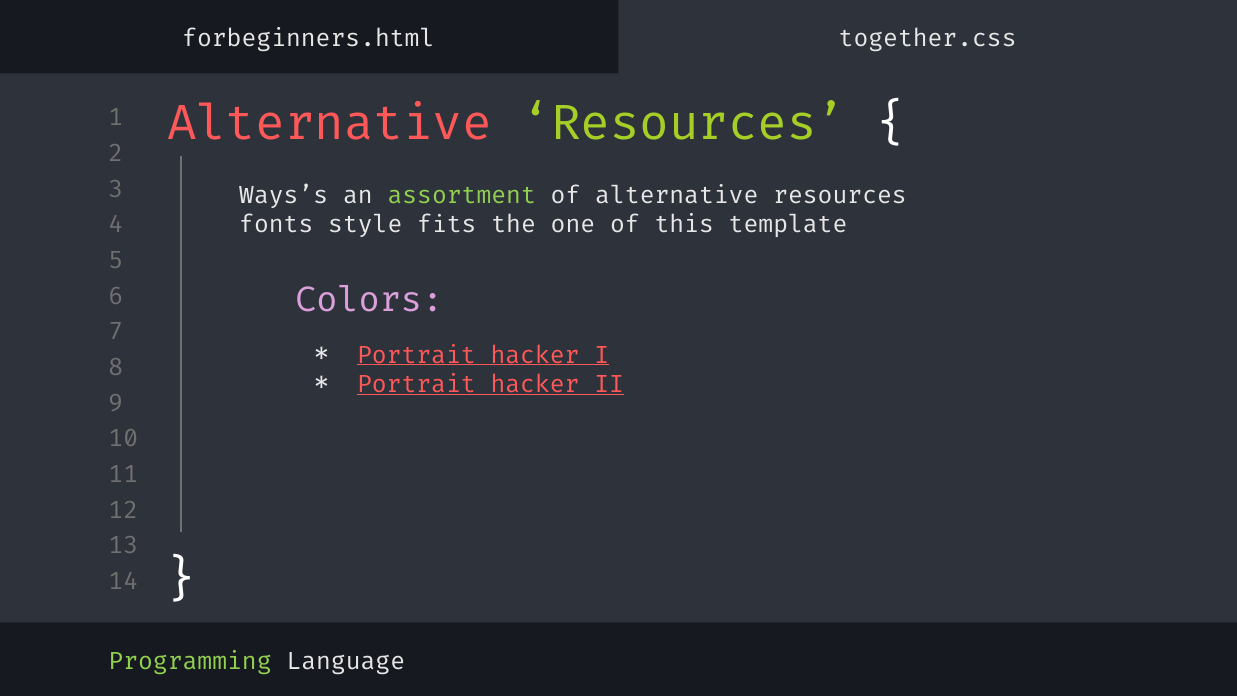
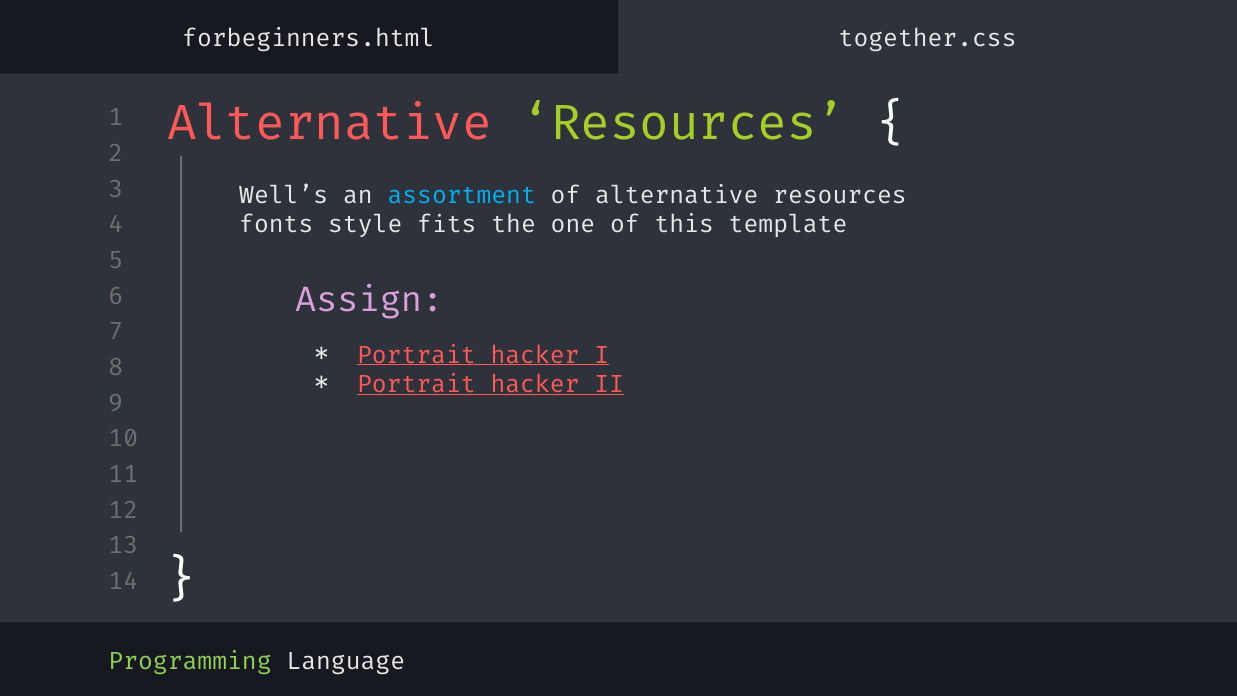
Ways’s: Ways’s -> Well’s (284, 196)
assortment colour: light green -> light blue (462, 196)
Colors: Colors -> Assign (369, 300)
